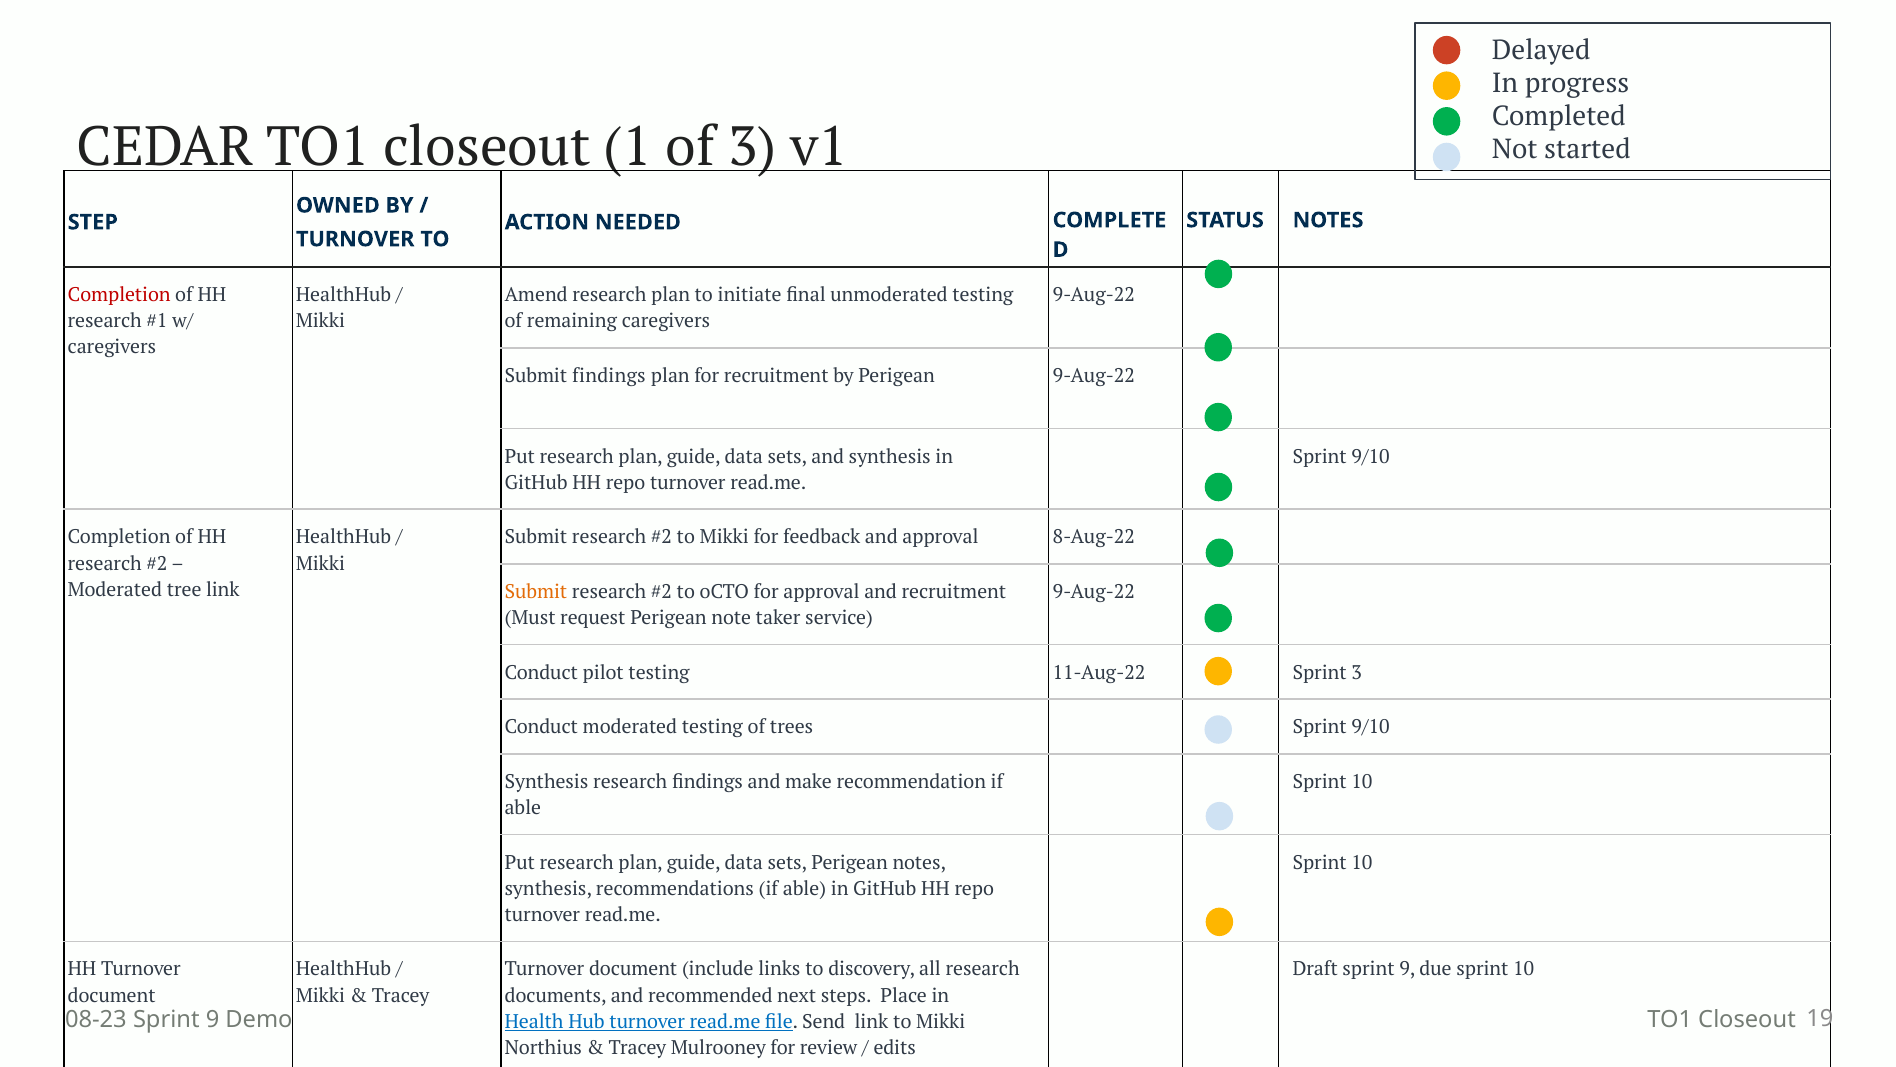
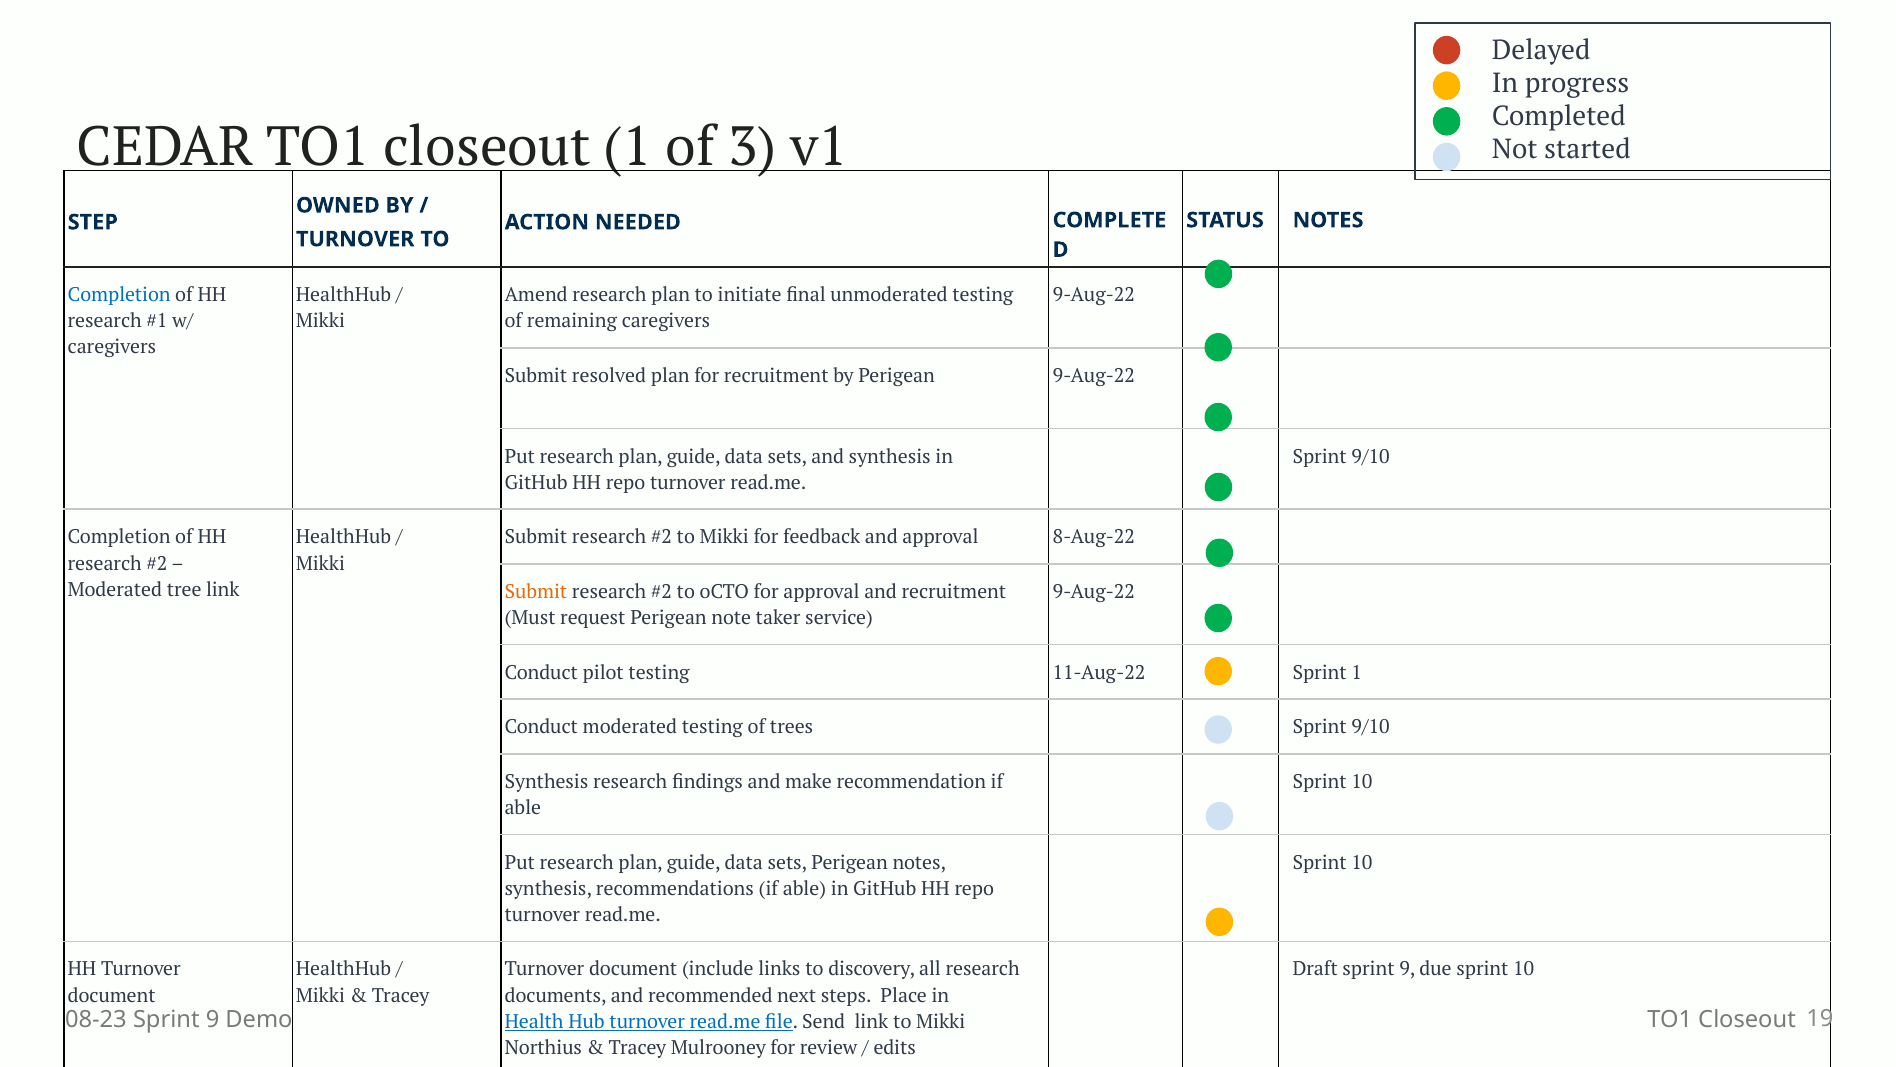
Completion colour: red -> blue (119, 295)
Submit findings: findings -> resolved (609, 376)
Sprint 3: 3 -> 1 (1357, 672)
